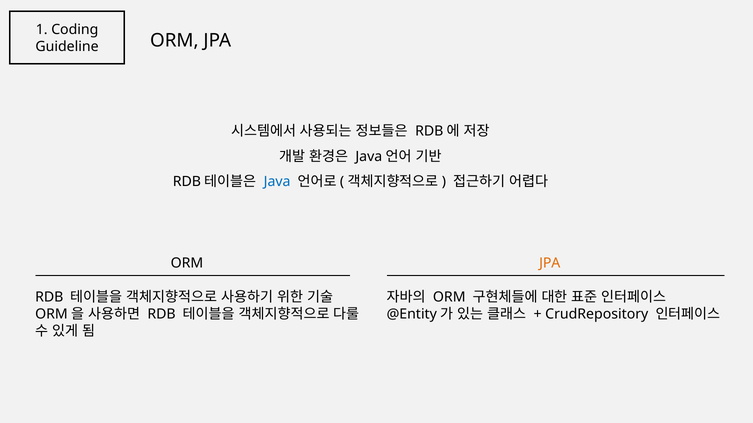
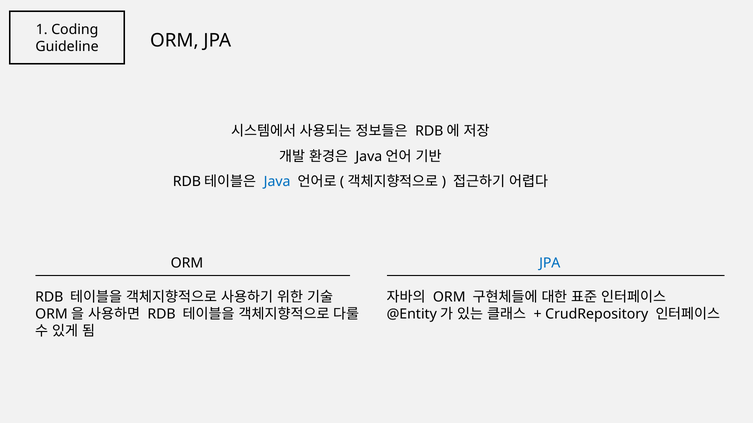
JPA colour: orange -> blue (550, 264)
